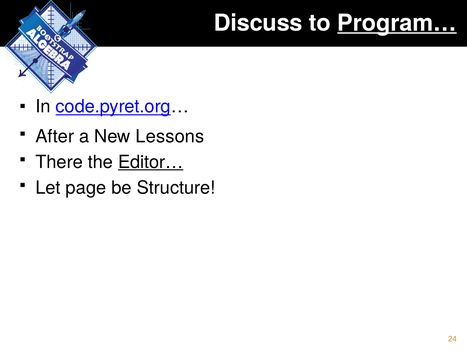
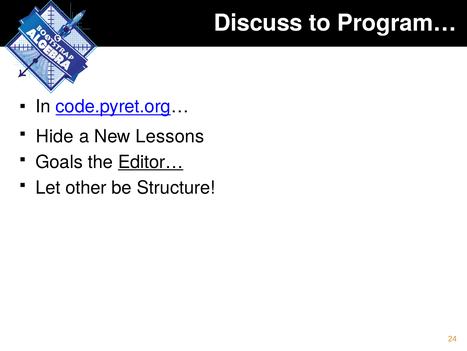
Program… underline: present -> none (397, 23)
After: After -> Hide (55, 136)
There: There -> Goals (59, 162)
page: page -> other (86, 187)
